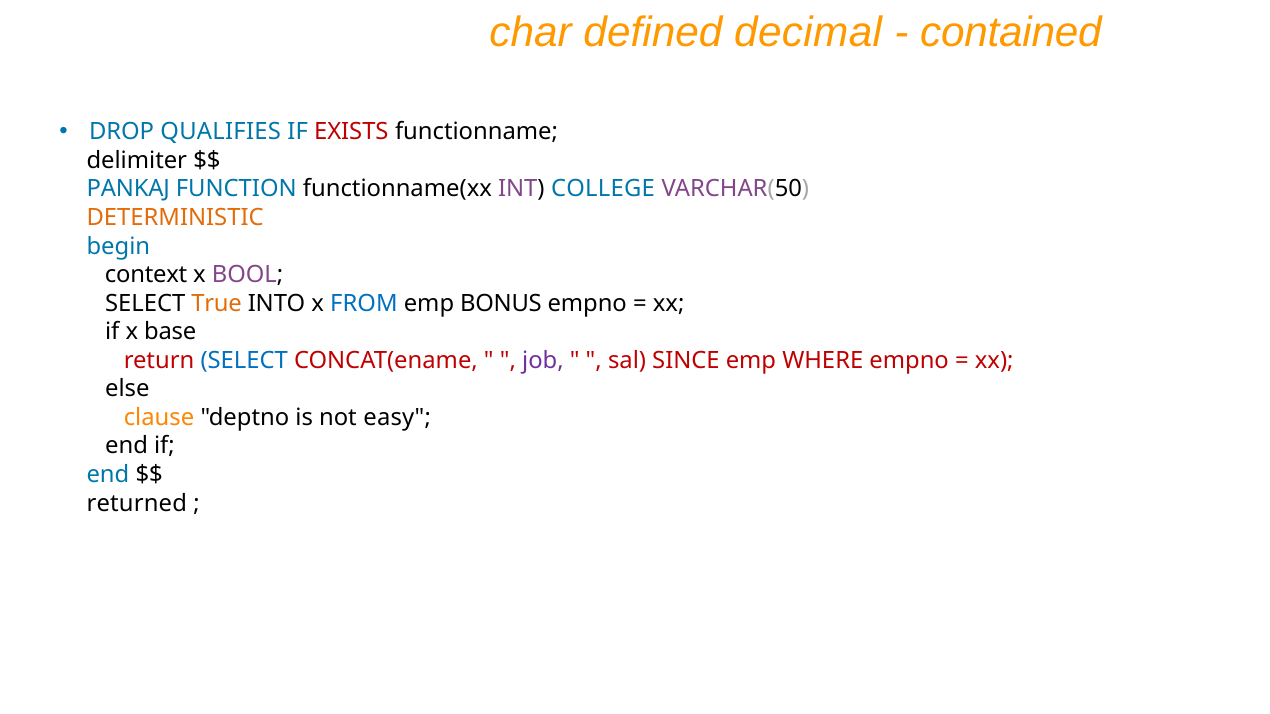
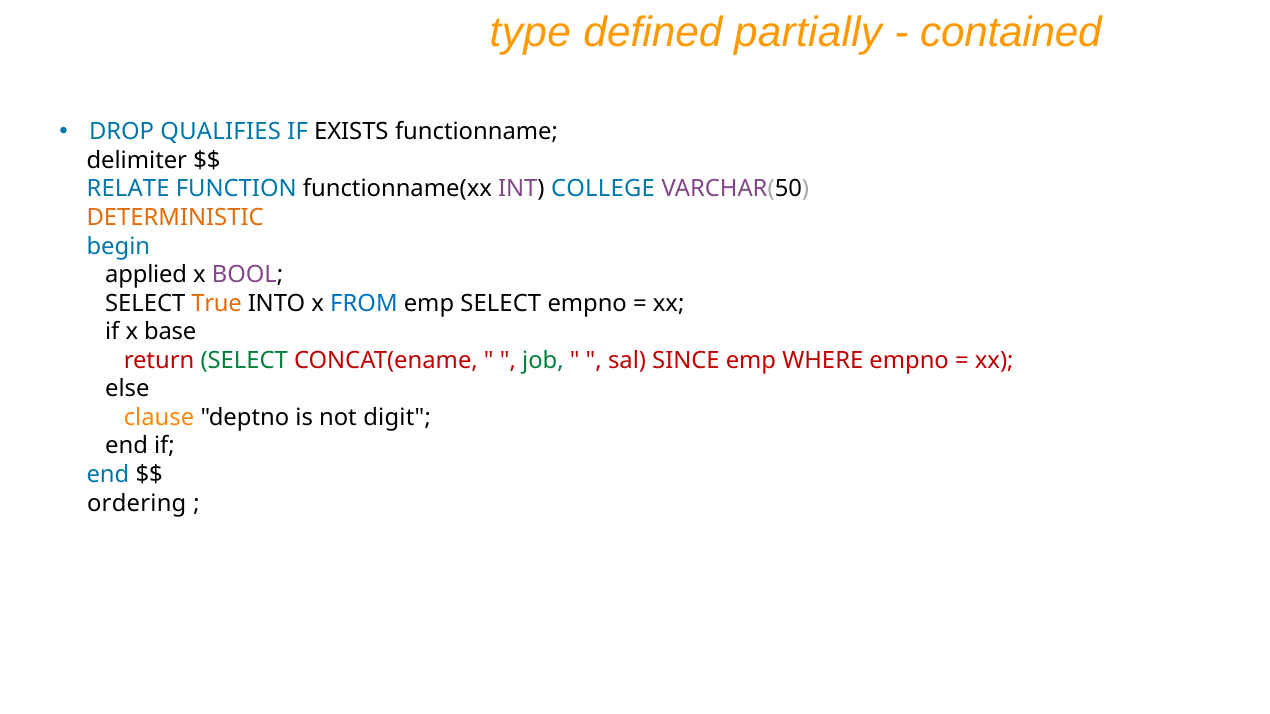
char: char -> type (530, 33)
decimal: decimal -> partially (808, 33)
EXISTS colour: red -> black (351, 132)
PANKAJ: PANKAJ -> RELATE (128, 189)
context: context -> applied (146, 275)
emp BONUS: BONUS -> SELECT (501, 303)
SELECT colour: blue -> green (244, 361)
job colour: purple -> green (543, 361)
easy: easy -> digit (397, 418)
returned: returned -> ordering (137, 503)
